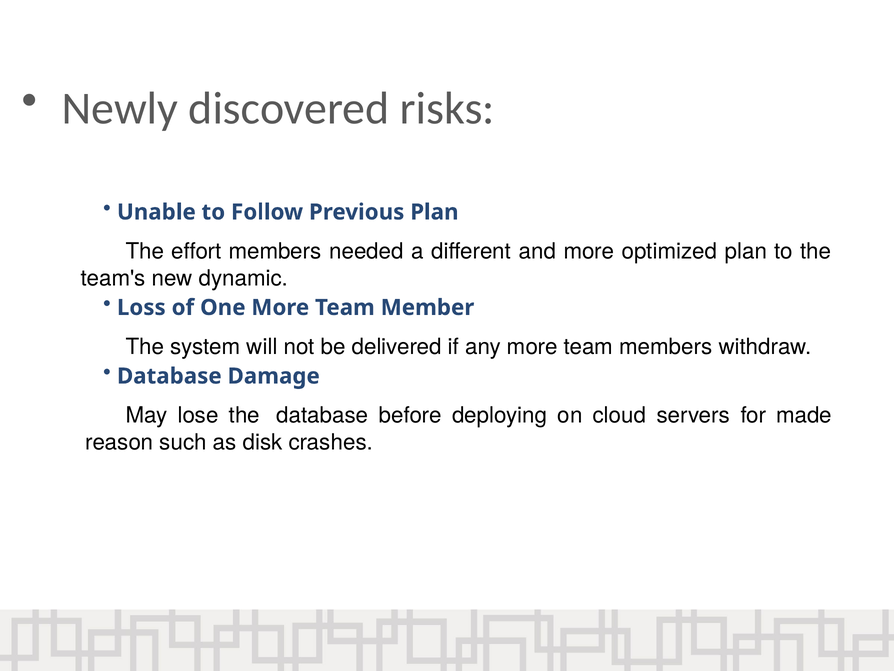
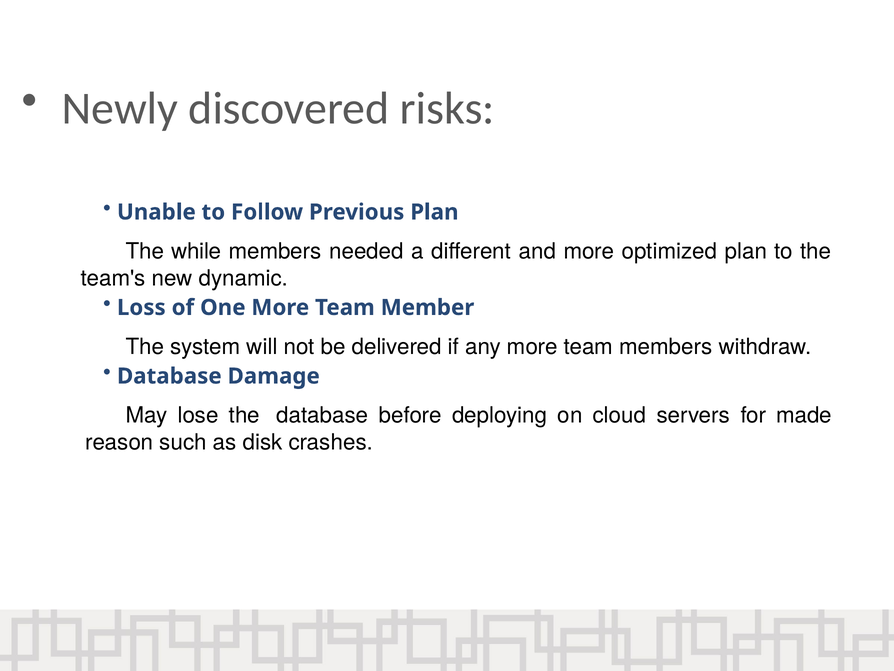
effort: effort -> while (196, 251)
